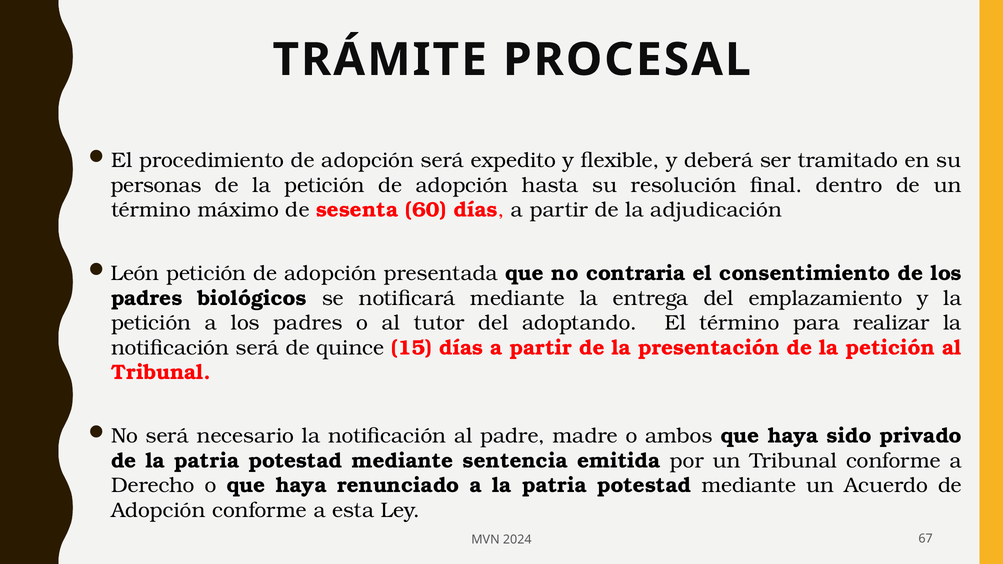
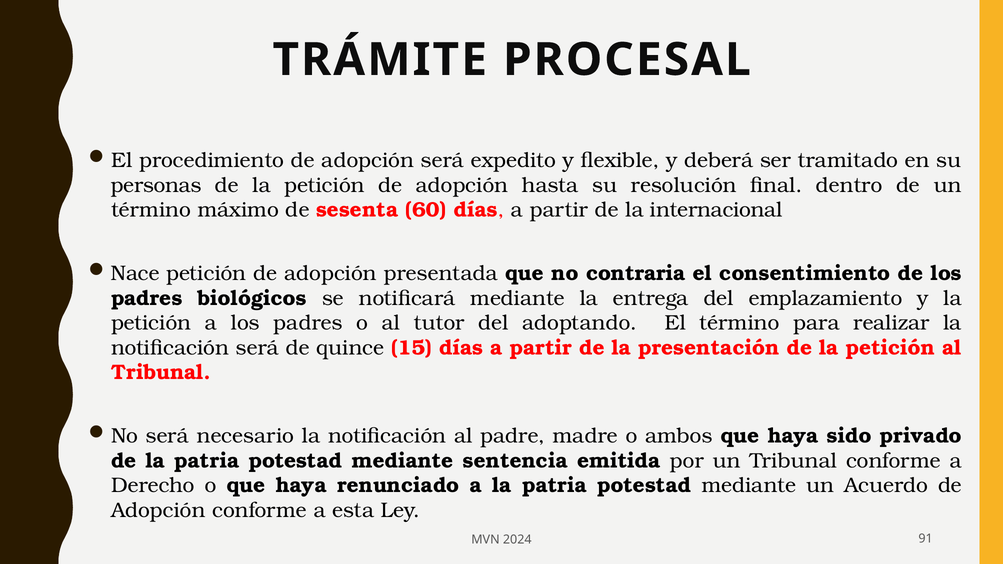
adjudicación: adjudicación -> internacional (716, 210)
León: León -> Nace (135, 273)
67: 67 -> 91 (926, 539)
